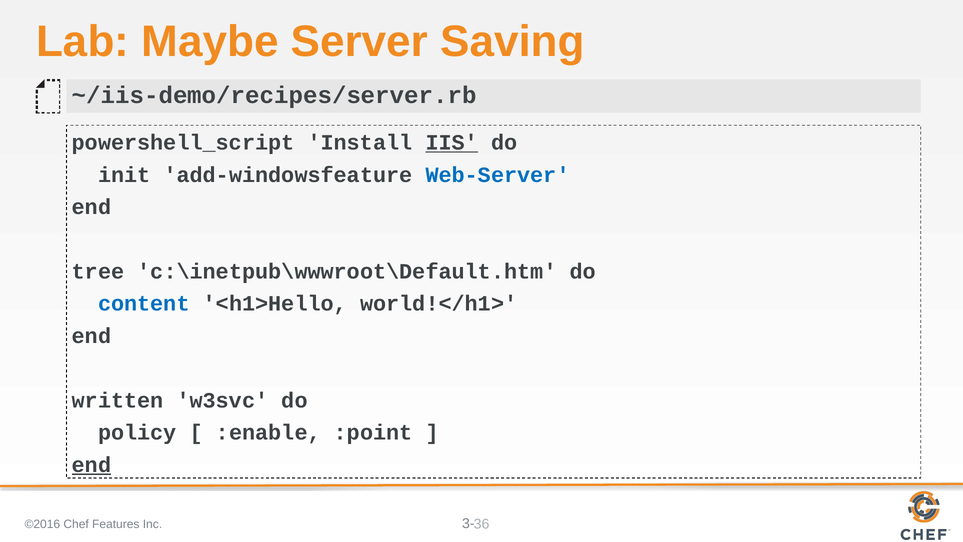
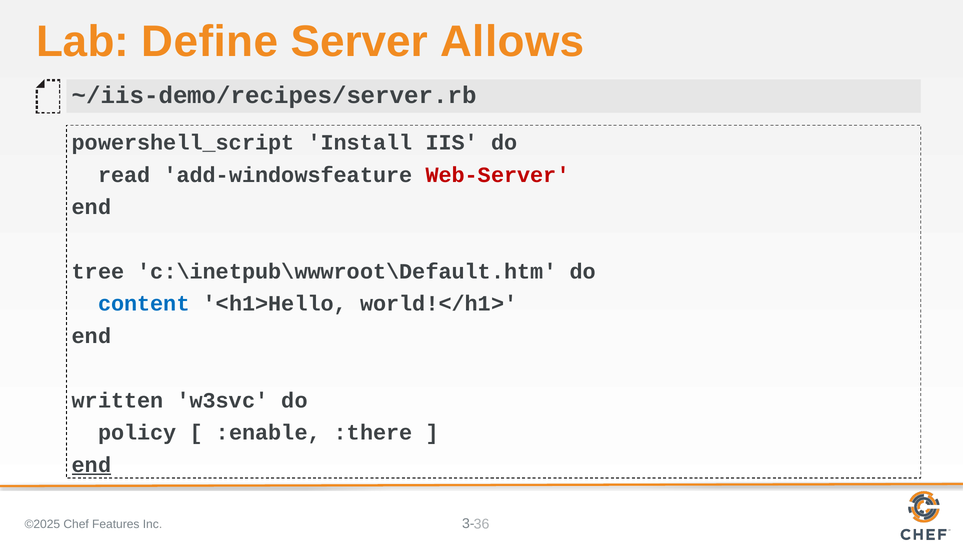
Maybe: Maybe -> Define (210, 42)
Saving: Saving -> Allows (512, 42)
IIS underline: present -> none (452, 143)
init: init -> read (124, 175)
Web-Server colour: blue -> red (498, 175)
:point: :point -> :there (373, 432)
©2016: ©2016 -> ©2025 (42, 524)
